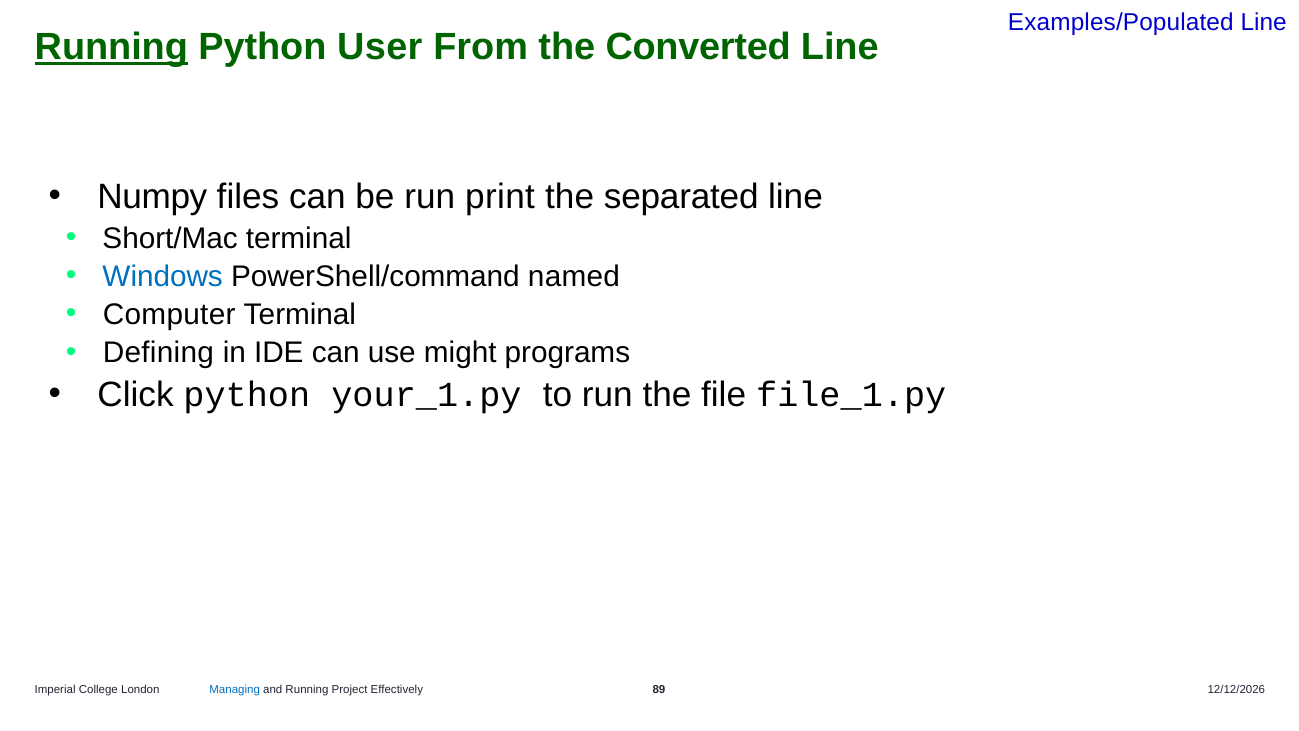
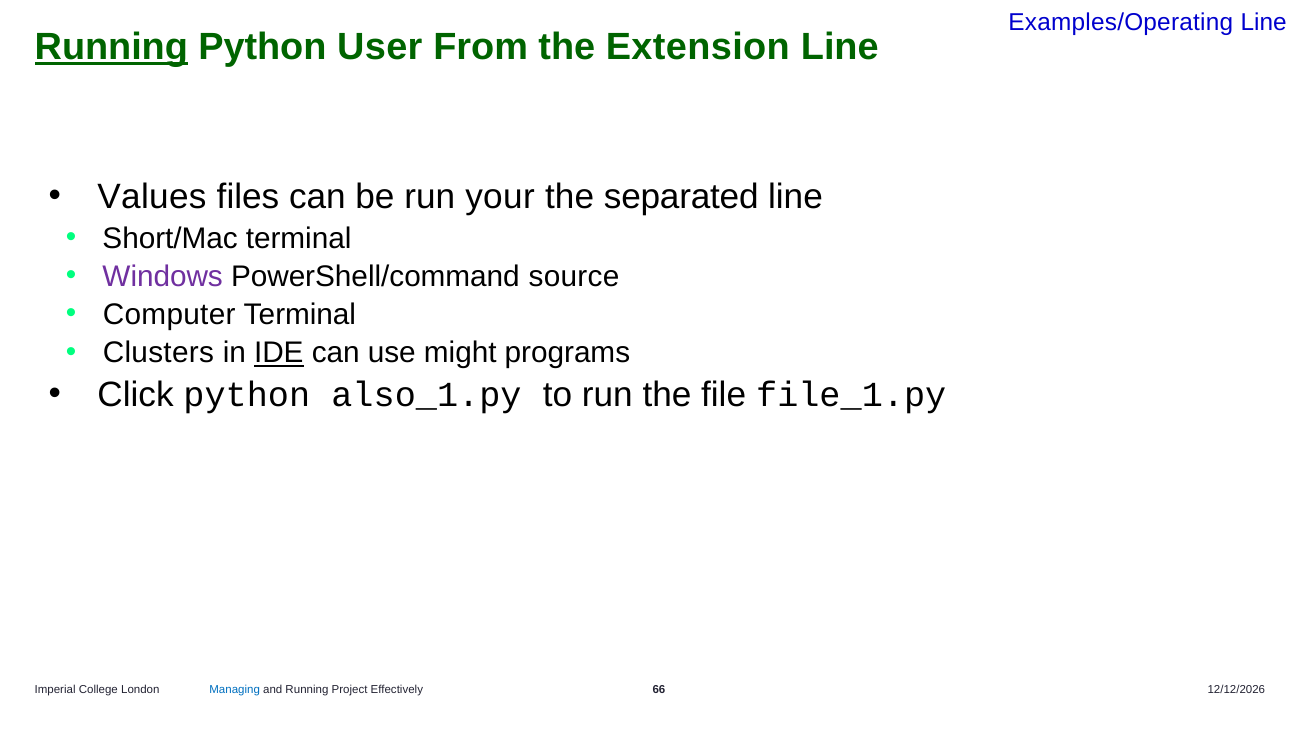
Examples/Populated: Examples/Populated -> Examples/Operating (1121, 22)
Converted: Converted -> Extension (698, 47)
Numpy: Numpy -> Values (152, 197)
print: print -> your (500, 197)
Windows colour: blue -> purple (163, 276)
named: named -> source (574, 276)
Defining: Defining -> Clusters (158, 353)
IDE underline: none -> present (279, 353)
your_1.py: your_1.py -> also_1.py (426, 395)
89: 89 -> 66 (659, 690)
